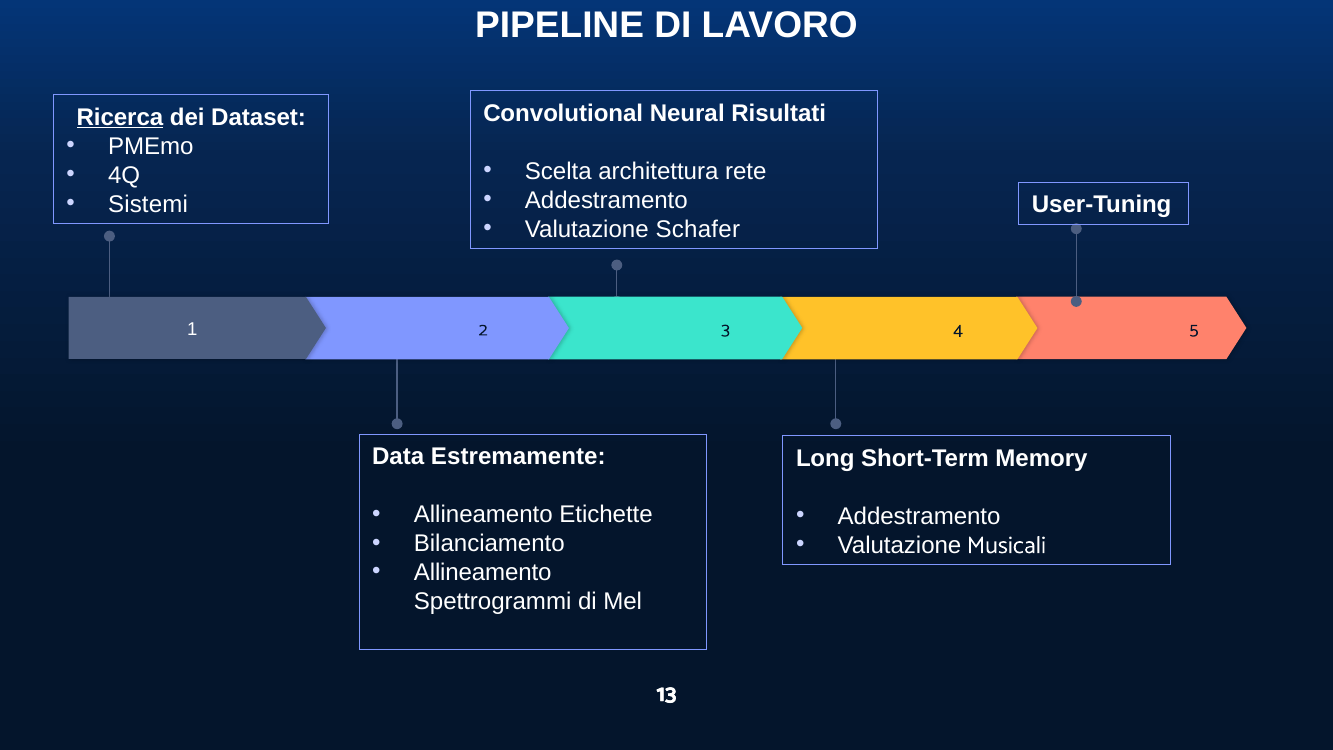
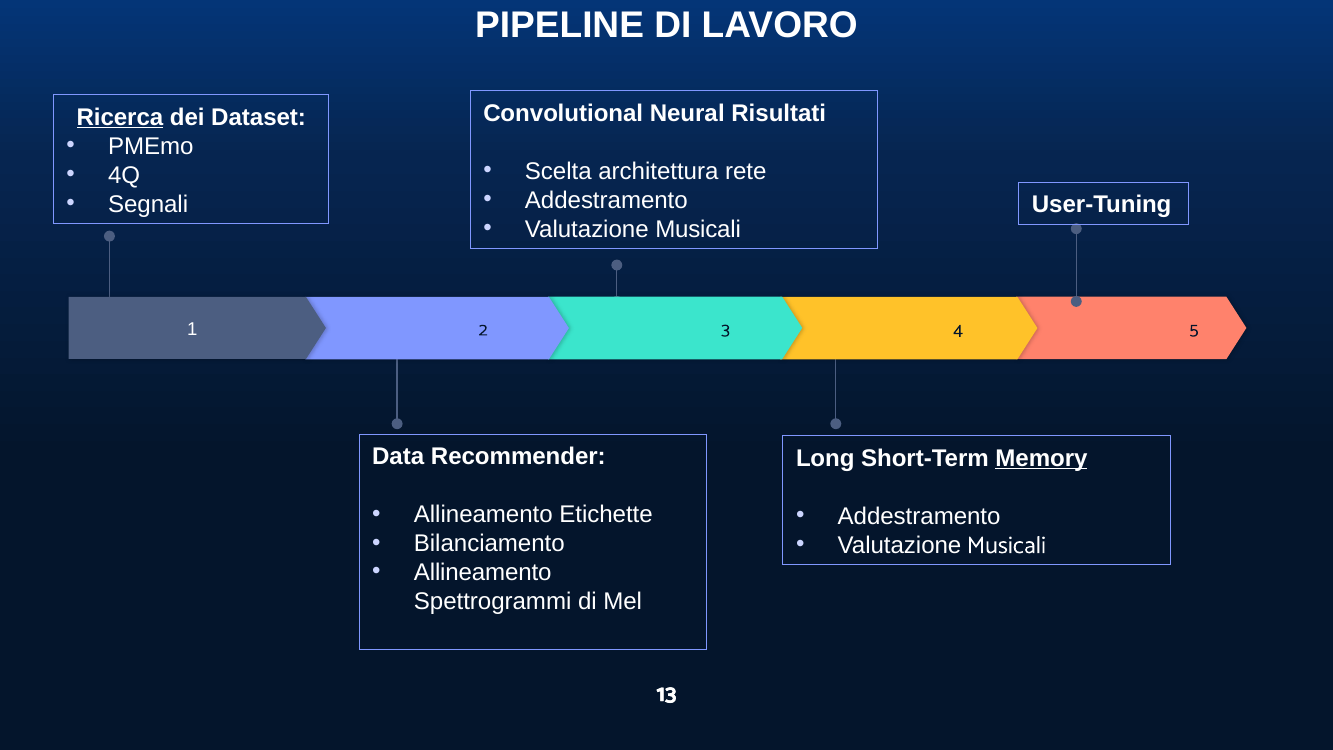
Sistemi: Sistemi -> Segnali (148, 204)
Schafer: Schafer -> Musicali (698, 229)
Estremamente: Estremamente -> Recommender (518, 457)
Memory underline: none -> present (1041, 458)
